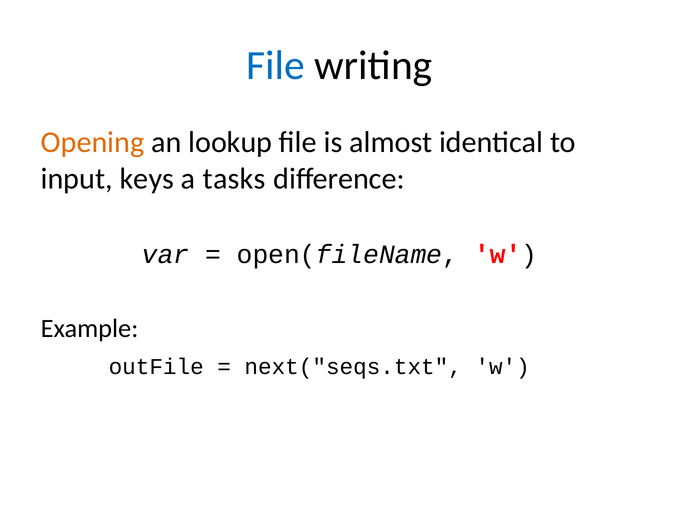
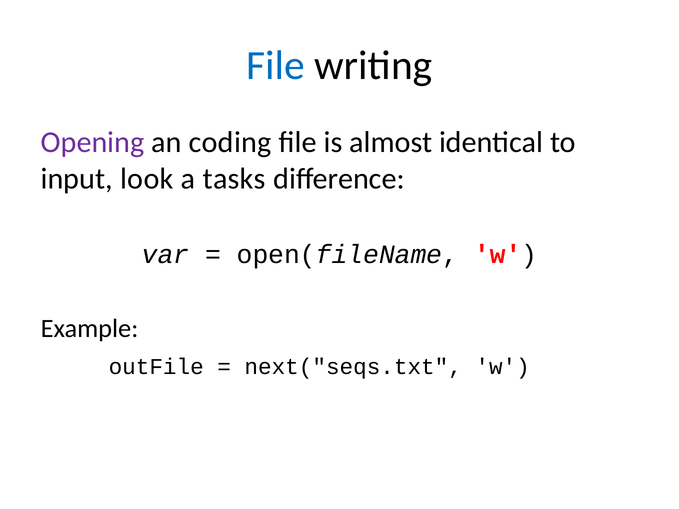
Opening colour: orange -> purple (93, 142)
lookup: lookup -> coding (230, 142)
keys: keys -> look (147, 179)
